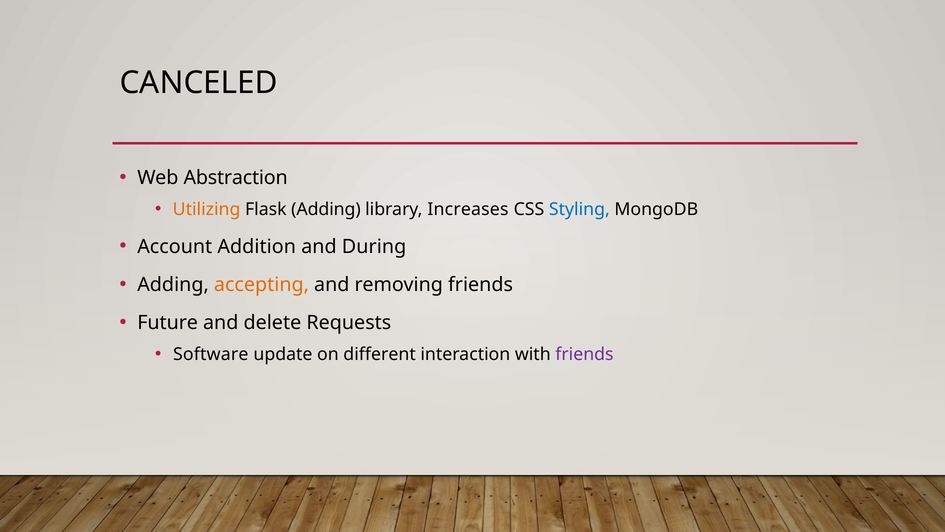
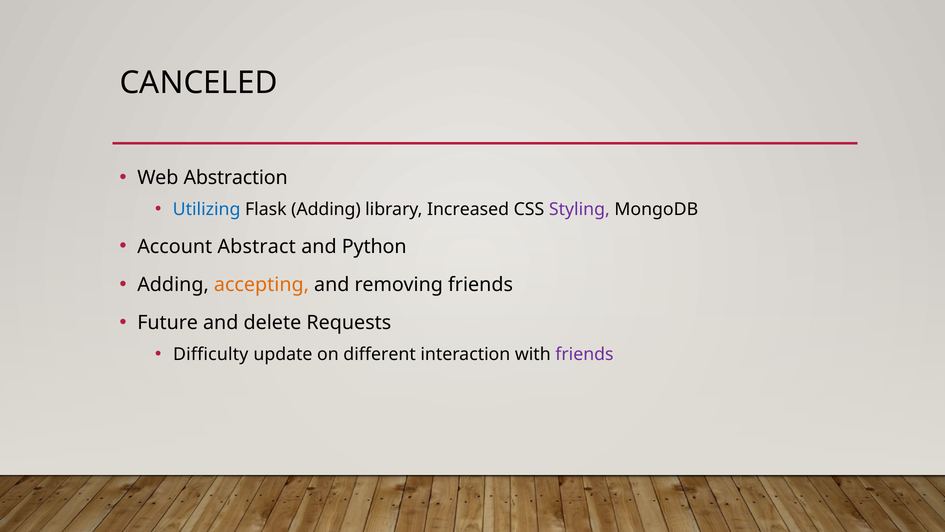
Utilizing colour: orange -> blue (207, 209)
Increases: Increases -> Increased (468, 209)
Styling colour: blue -> purple (579, 209)
Addition: Addition -> Abstract (257, 246)
During: During -> Python (374, 246)
Software: Software -> Difficulty (211, 354)
